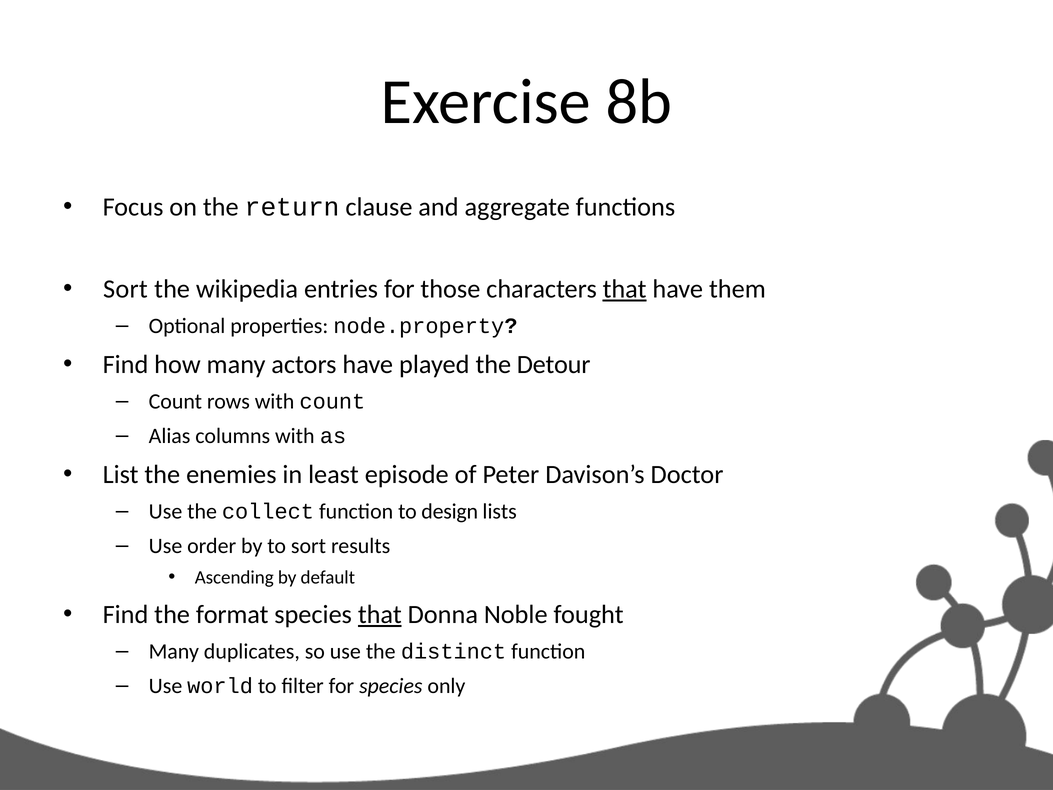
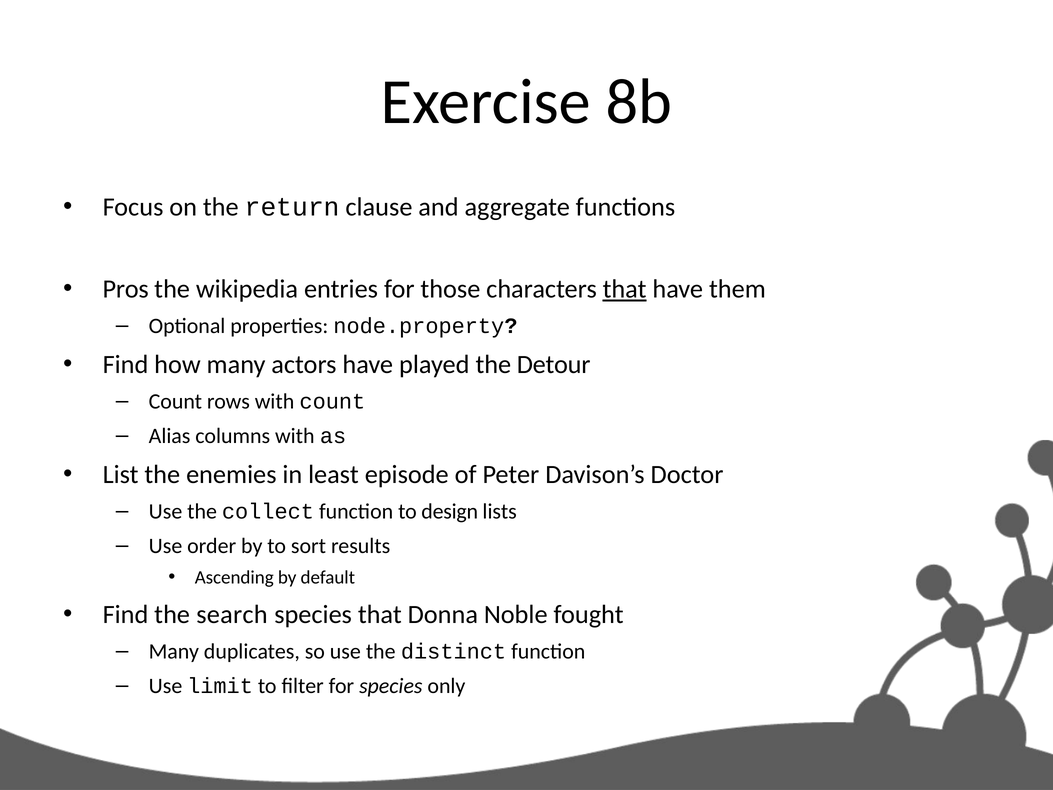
Sort: Sort -> Pros (126, 289)
format: format -> search (232, 614)
that underline: present -> none (380, 614)
world: world -> limit (220, 686)
